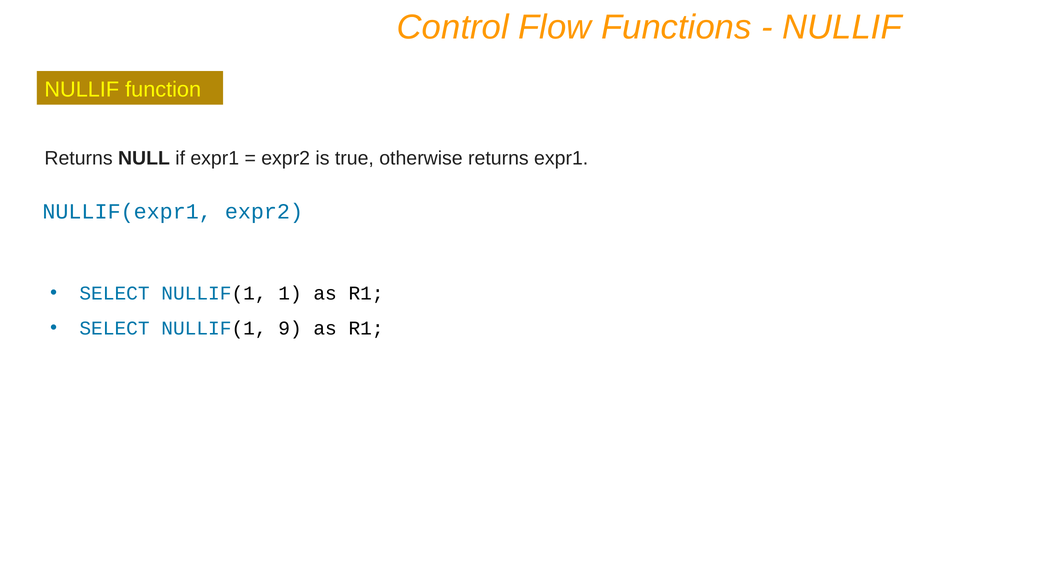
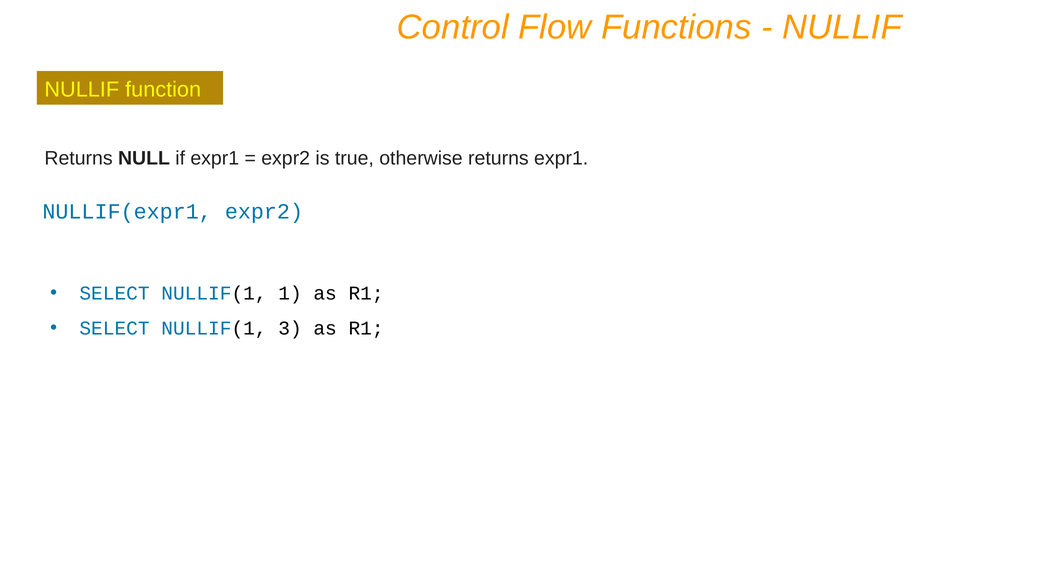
9: 9 -> 3 (290, 328)
